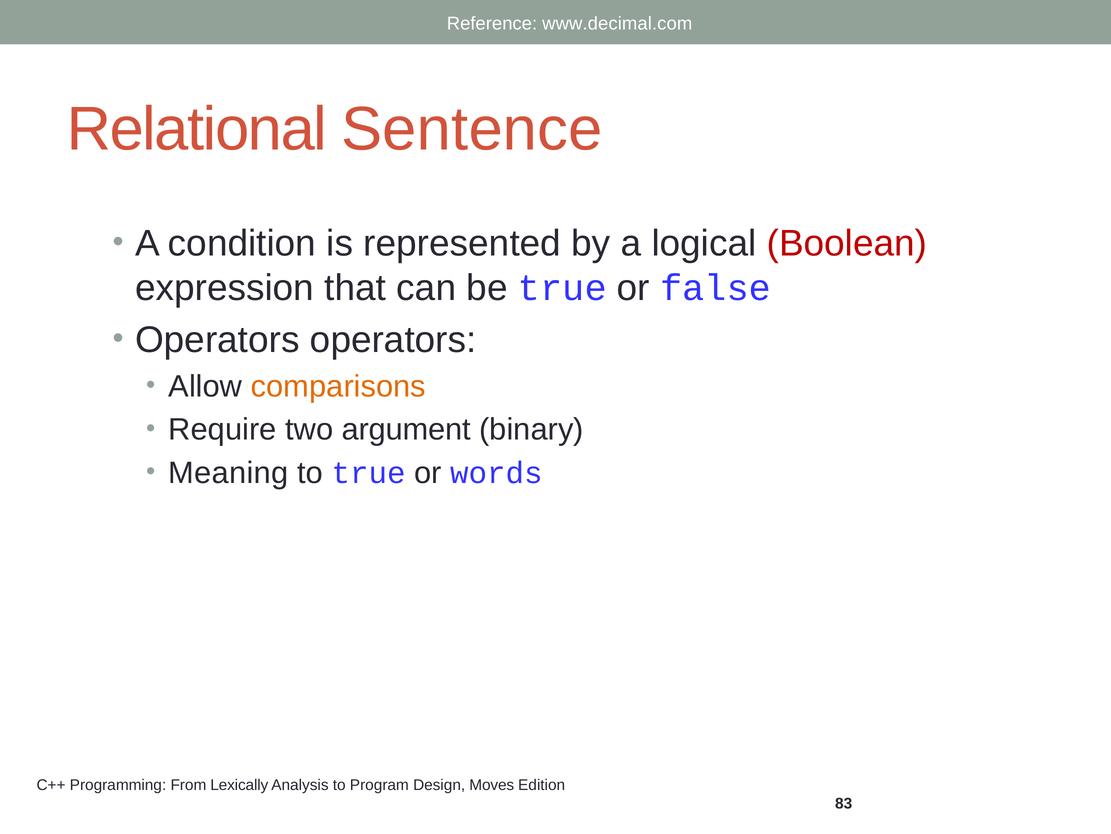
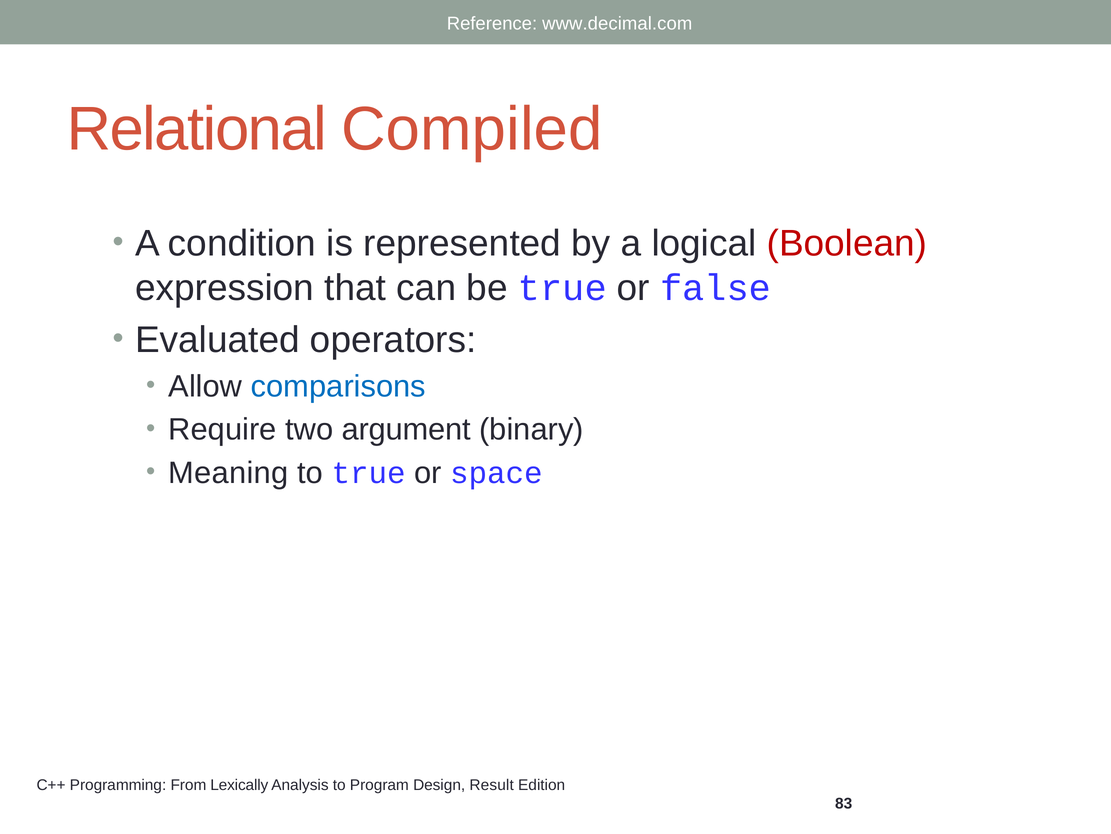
Sentence: Sentence -> Compiled (472, 129)
Operators: Operators -> Evaluated (217, 340)
comparisons colour: orange -> blue (338, 386)
words: words -> space (497, 472)
Moves: Moves -> Result (492, 784)
